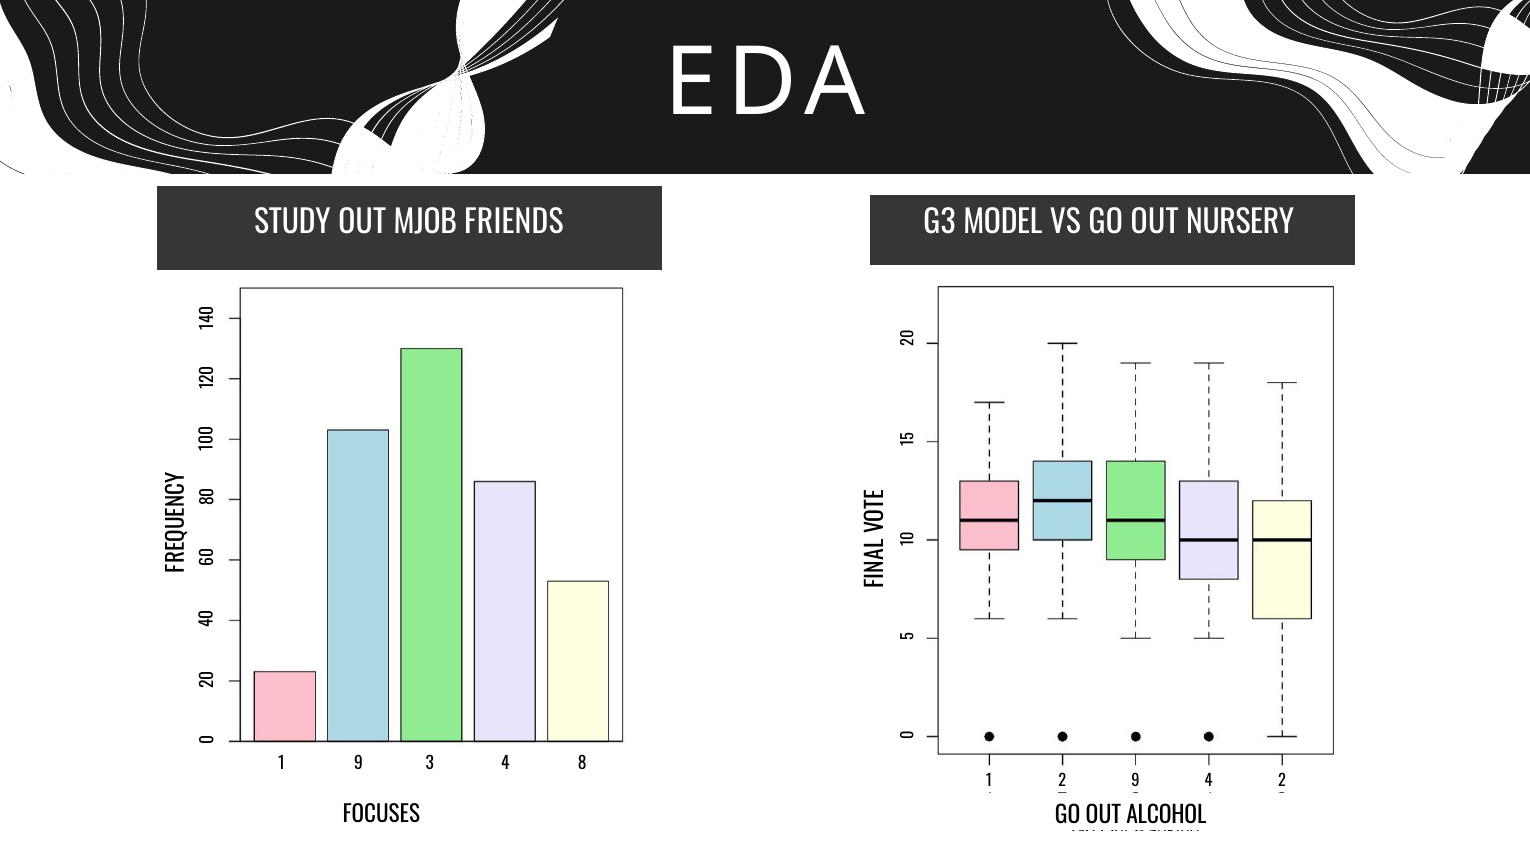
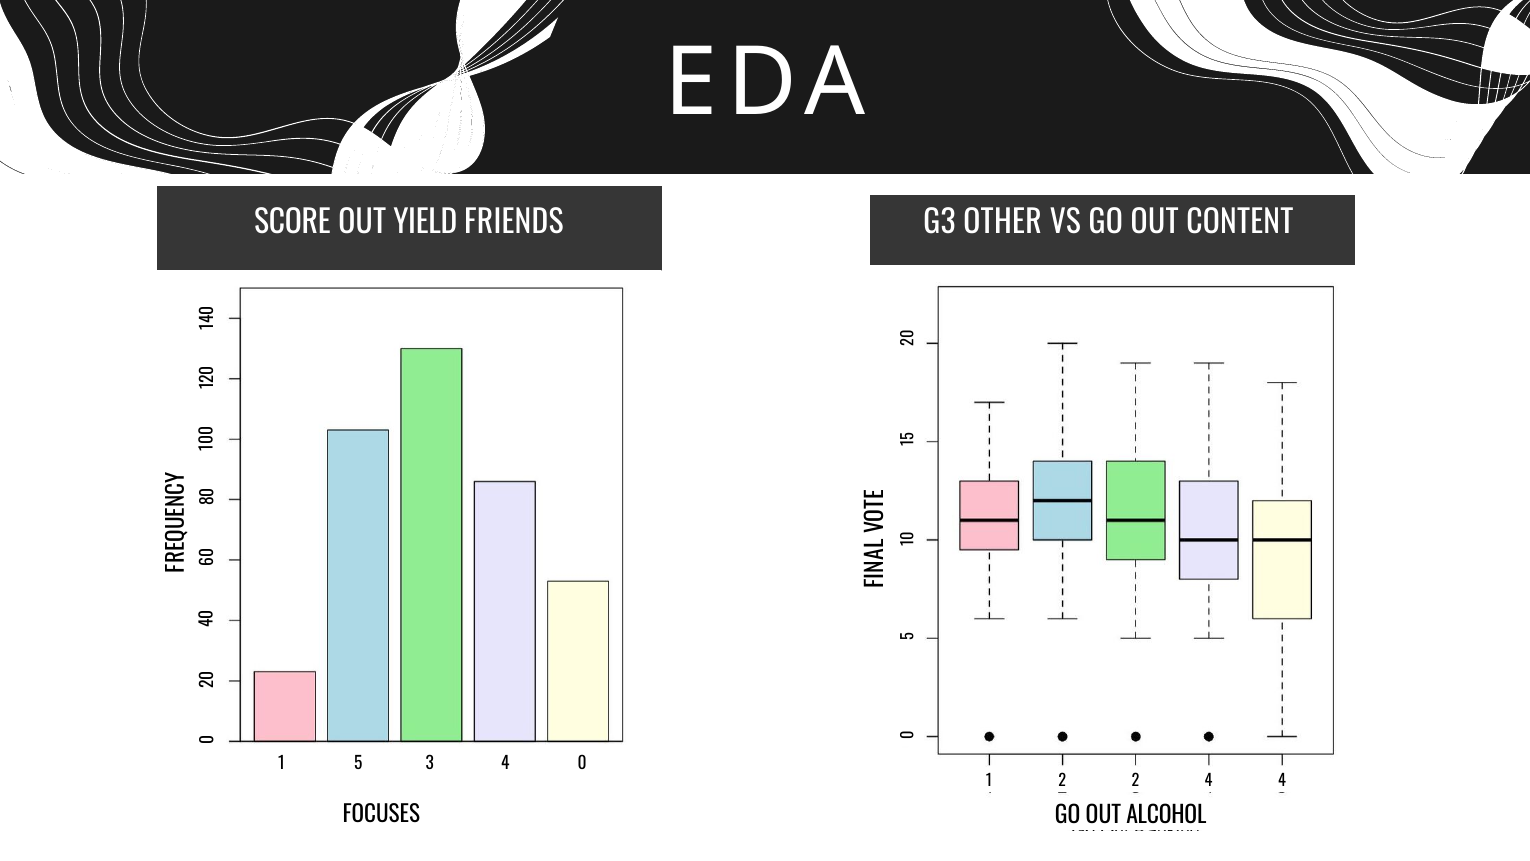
STUDY: STUDY -> SCORE (292, 223)
MJOB: MJOB -> YIELD (425, 223)
MODEL: MODEL -> OTHER (1003, 223)
NURSERY: NURSERY -> CONTENT (1240, 223)
9: 9 -> 5 (358, 764)
3 4 8: 8 -> 0 (582, 764)
2 9: 9 -> 2 (1135, 781)
4 2: 2 -> 4 (1282, 781)
